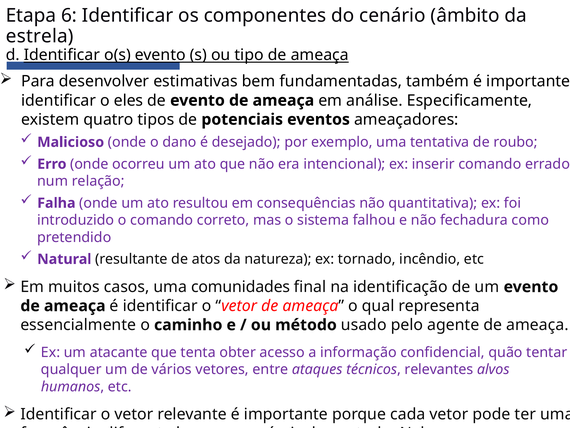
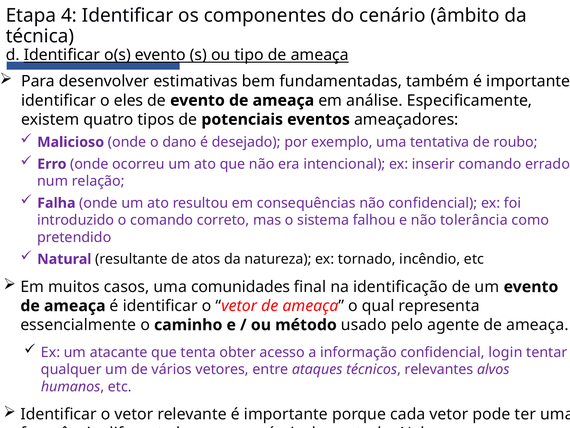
6: 6 -> 4 (69, 16)
estrela: estrela -> técnica (40, 36)
não quantitativa: quantitativa -> confidencial (433, 203)
fechadura: fechadura -> tolerância (474, 220)
quão: quão -> login (505, 352)
